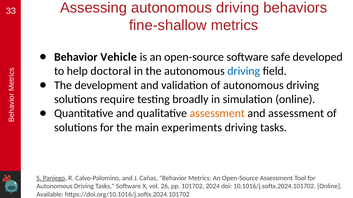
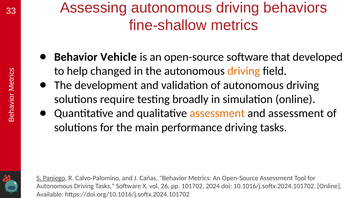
safe: safe -> that (281, 57)
doctoral: doctoral -> changed (111, 71)
driving colour: blue -> orange (244, 71)
experiments: experiments -> performance (192, 128)
